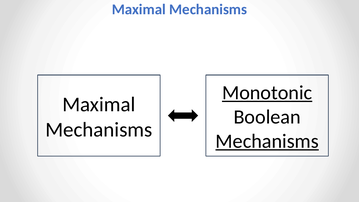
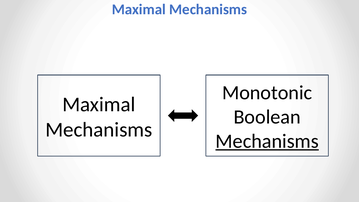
Monotonic underline: present -> none (267, 93)
